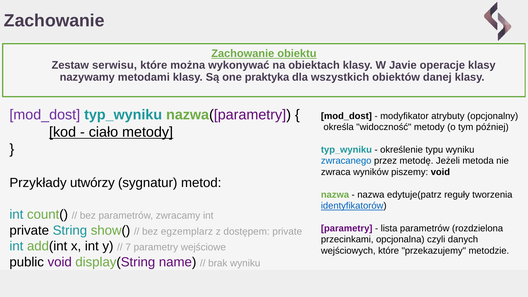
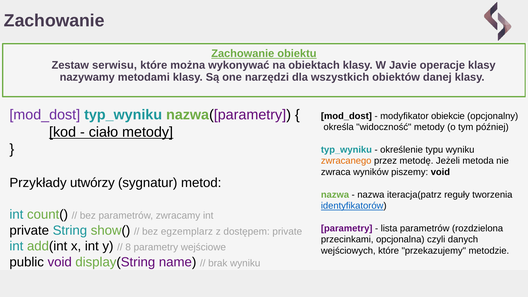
praktyka: praktyka -> narzędzi (267, 77)
atrybuty: atrybuty -> obiekcie (448, 116)
zwracanego colour: blue -> orange (346, 161)
edytuje(patrz: edytuje(patrz -> iteracja(patrz (414, 195)
7: 7 -> 8 (128, 247)
